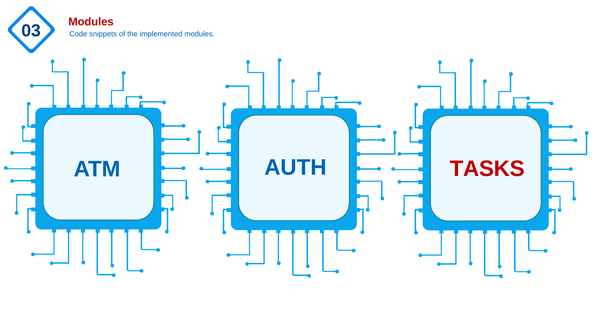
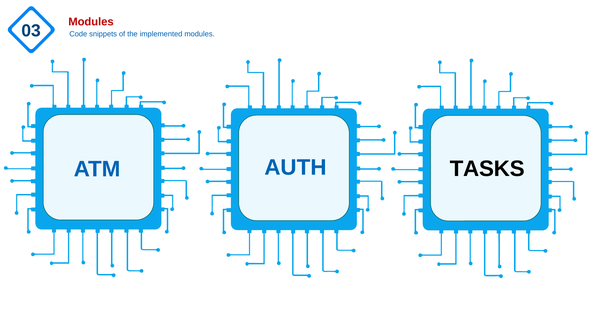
TASKS colour: red -> black (487, 169)
